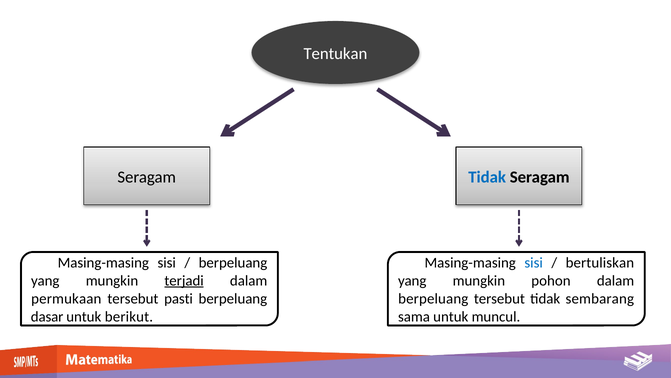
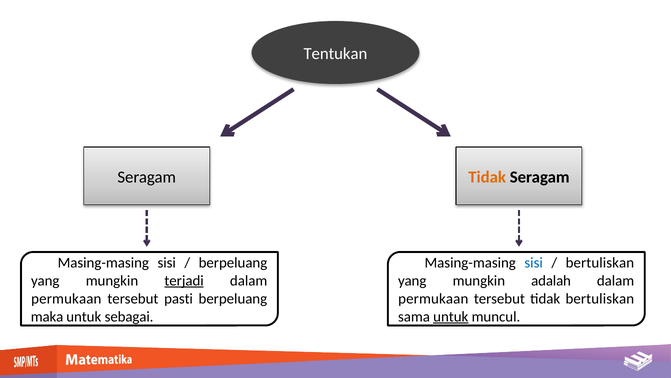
Tidak colour: blue -> orange (487, 177)
pohon: pohon -> adalah (551, 280)
berpeluang: berpeluang -> permukaan (433, 298)
tidak sembarang: sembarang -> bertuliskan (600, 298)
dasar: dasar -> maka (47, 316)
berikut: berikut -> sebagai (129, 316)
untuk underline: none -> present (451, 316)
